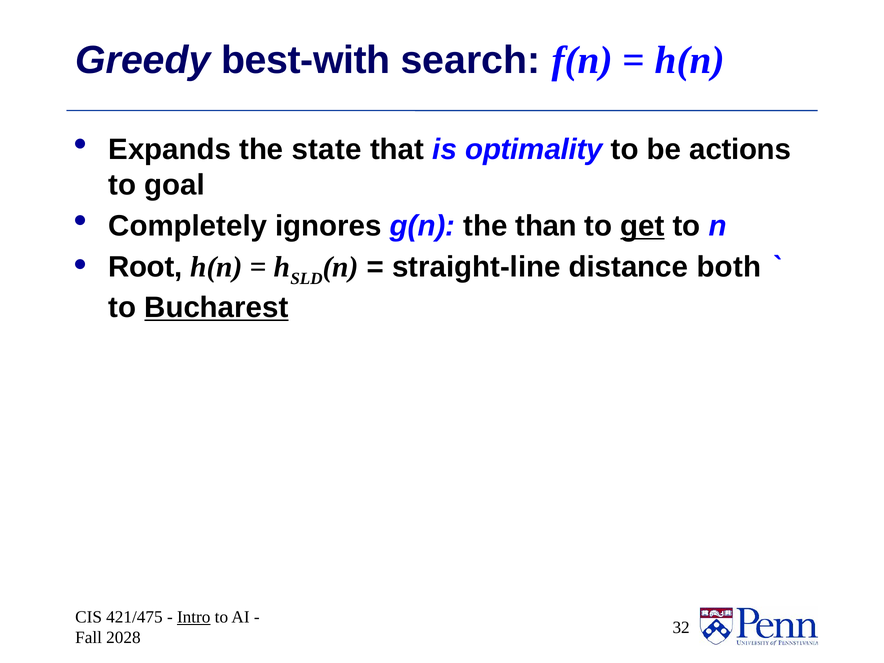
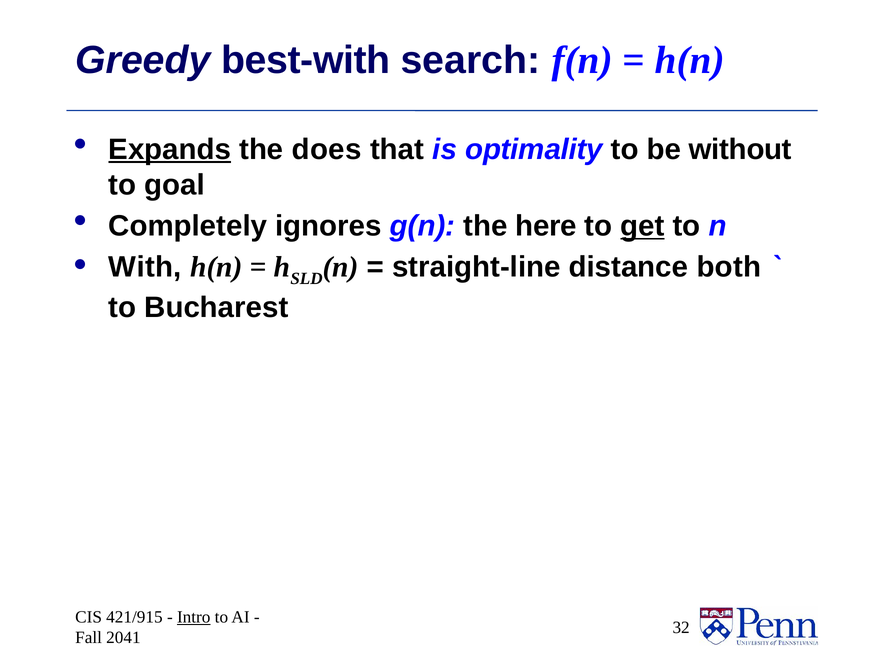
Expands underline: none -> present (170, 149)
state: state -> does (327, 149)
actions: actions -> without (740, 149)
than: than -> here (546, 226)
Root: Root -> With (145, 267)
Bucharest underline: present -> none (216, 308)
421/475: 421/475 -> 421/915 (134, 617)
2028: 2028 -> 2041 (123, 638)
